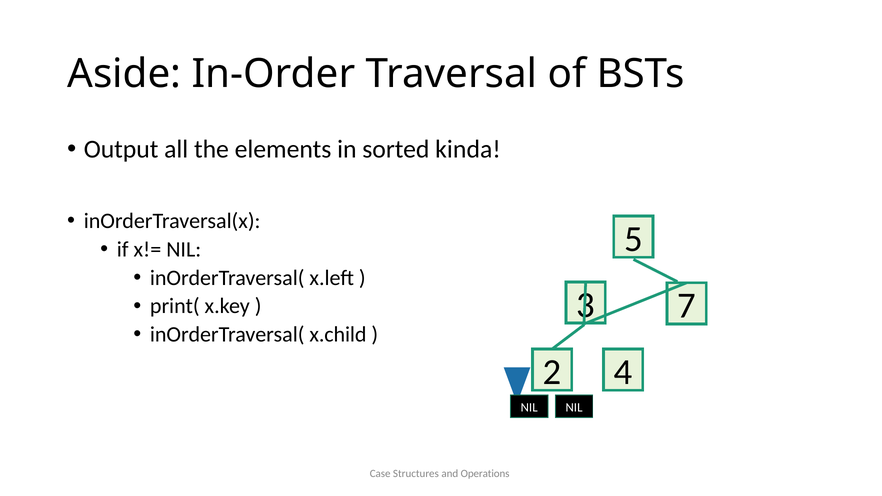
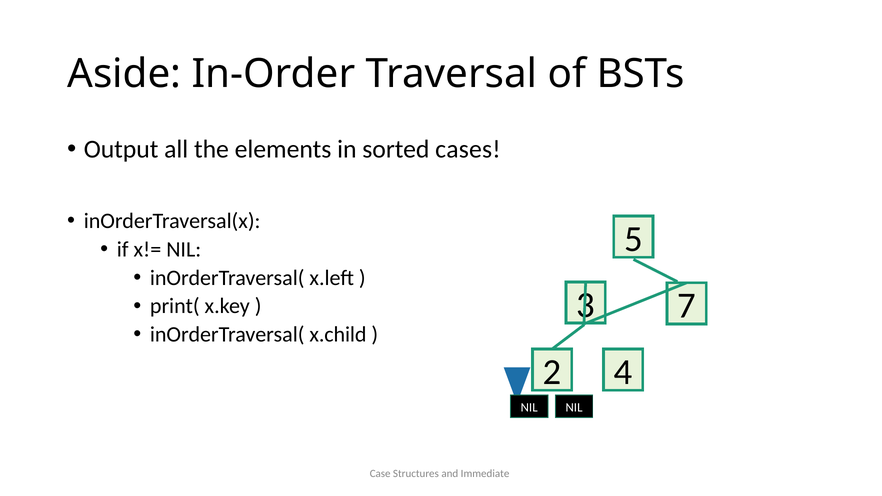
kinda: kinda -> cases (468, 149)
Operations: Operations -> Immediate (485, 474)
